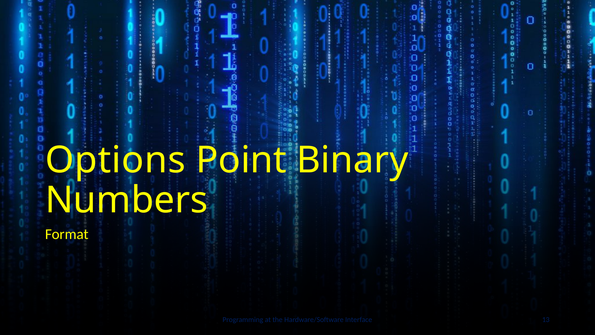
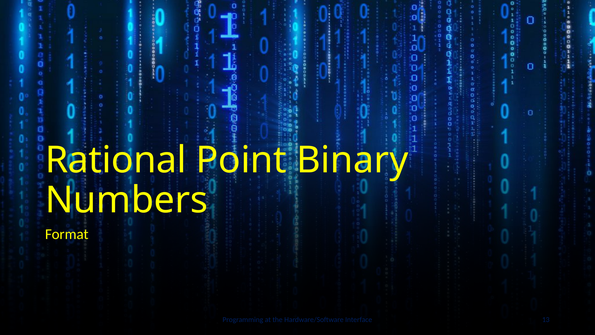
Options: Options -> Rational (116, 160)
